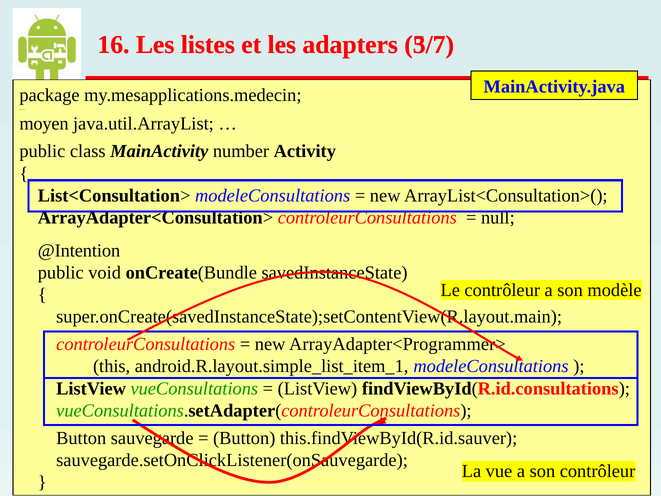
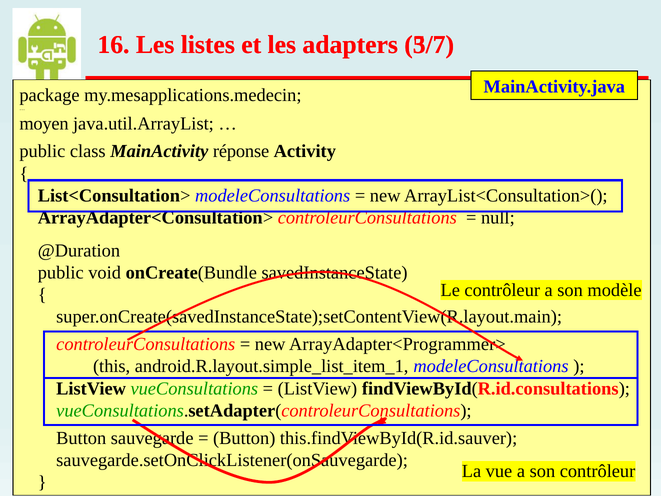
number: number -> réponse (241, 151)
@Intention: @Intention -> @Duration (79, 251)
